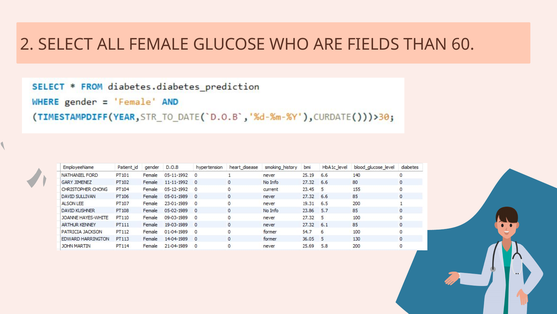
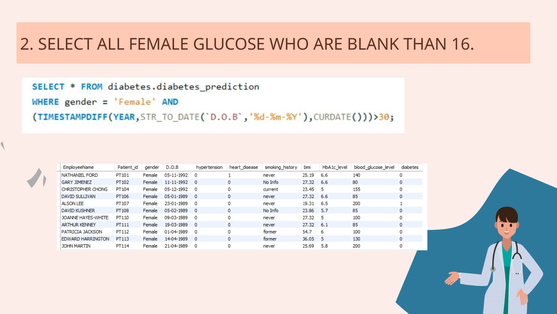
FIELDS: FIELDS -> BLANK (373, 44)
60: 60 -> 16 (463, 44)
